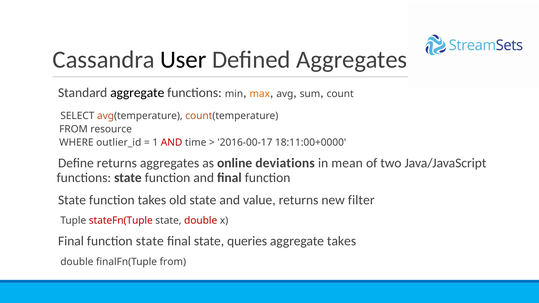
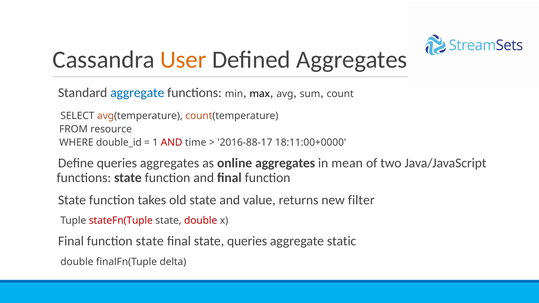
User colour: black -> orange (183, 60)
aggregate colour: black -> blue (137, 93)
max colour: orange -> black (260, 94)
outlier_id: outlier_id -> double_id (119, 143)
2016-00-17: 2016-00-17 -> 2016-88-17 (245, 143)
Define returns: returns -> queries (117, 163)
online deviations: deviations -> aggregates (285, 163)
aggregate takes: takes -> static (342, 241)
finalFn(Tuple from: from -> delta (173, 262)
